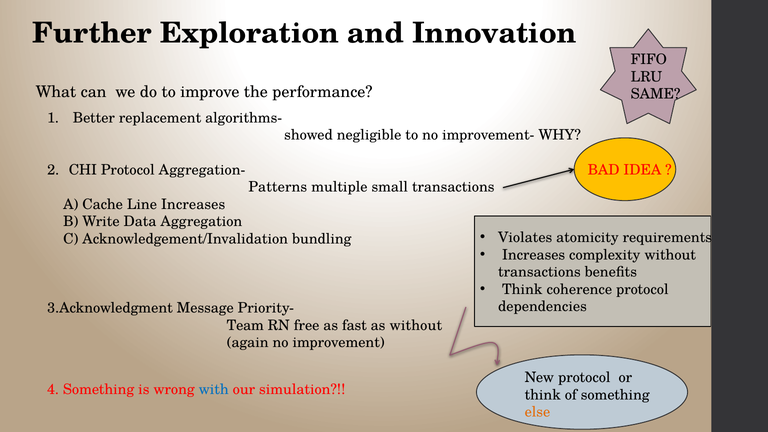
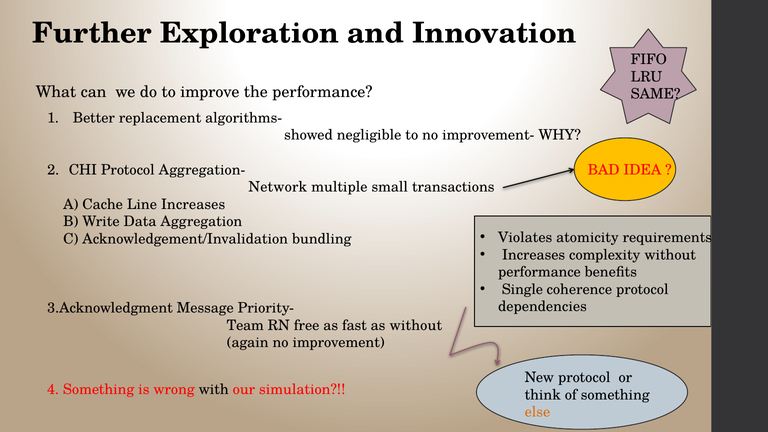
Patterns: Patterns -> Network (278, 187)
transactions: transactions -> performance (539, 272)
Think: Think -> Single (522, 289)
with colour: blue -> black (214, 390)
